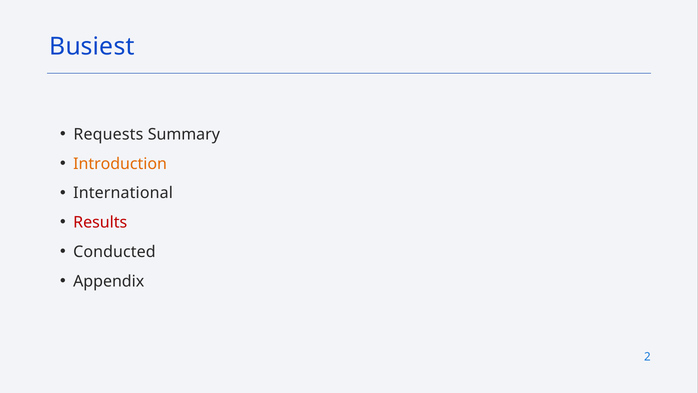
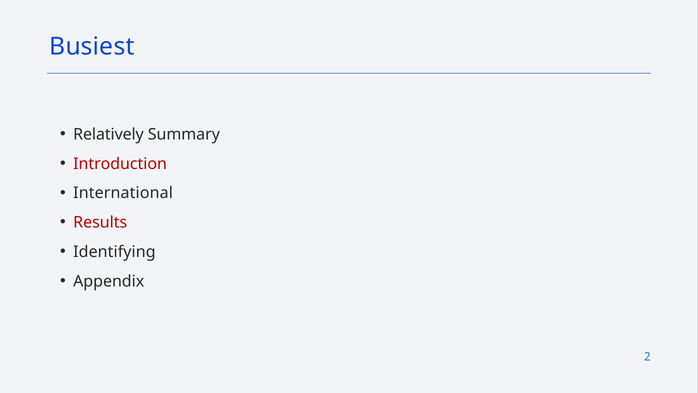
Requests: Requests -> Relatively (108, 134)
Introduction colour: orange -> red (120, 164)
Conducted: Conducted -> Identifying (114, 252)
